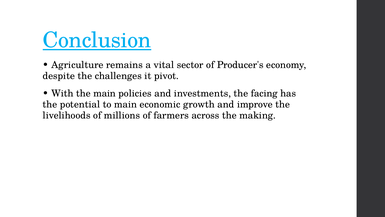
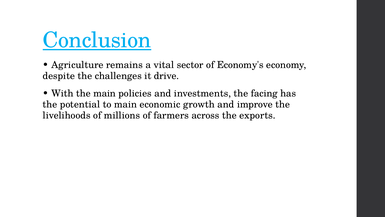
Producer's: Producer's -> Economy's (240, 65)
pivot: pivot -> drive (166, 76)
making: making -> exports (258, 115)
